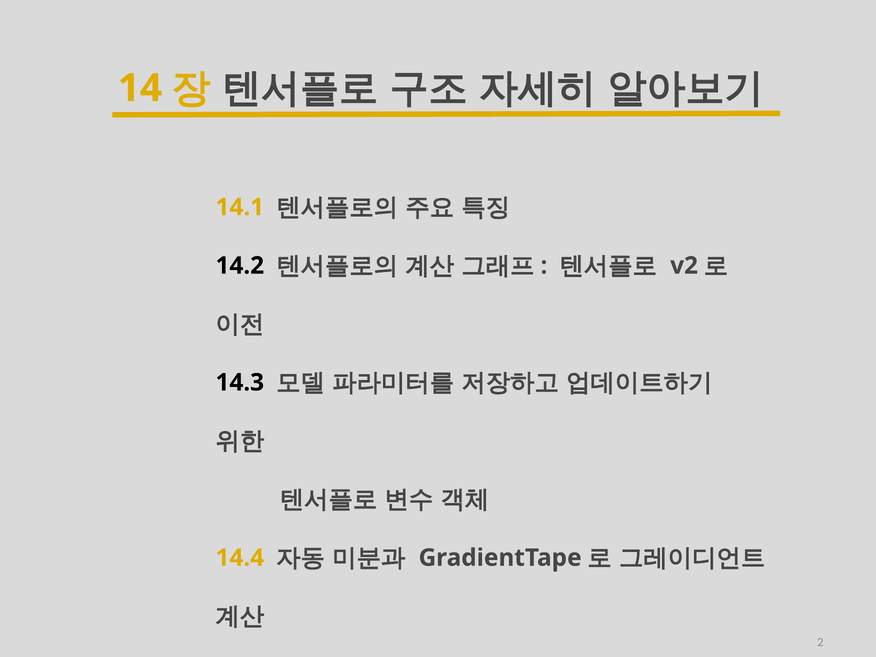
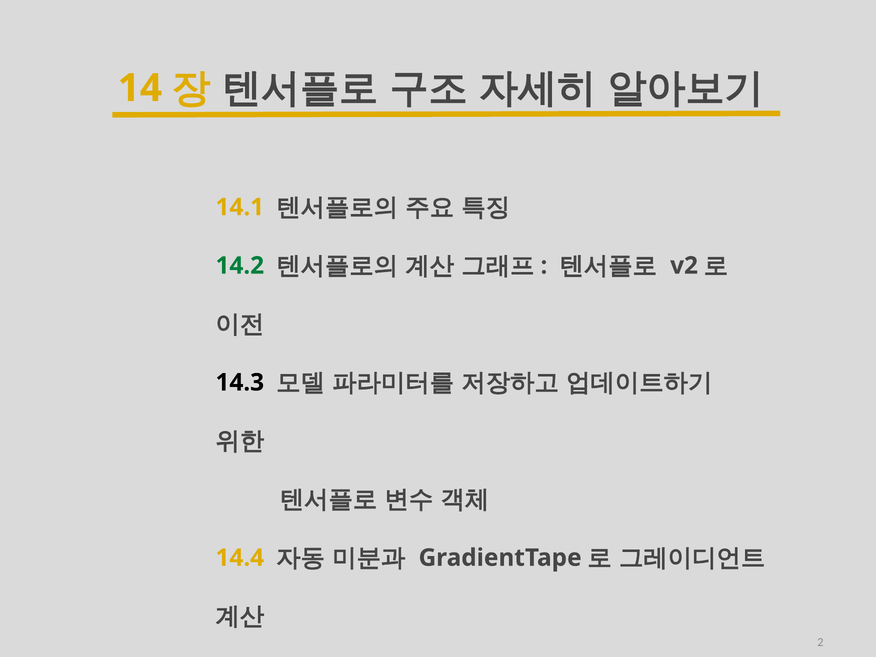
14.2 colour: black -> green (240, 266)
